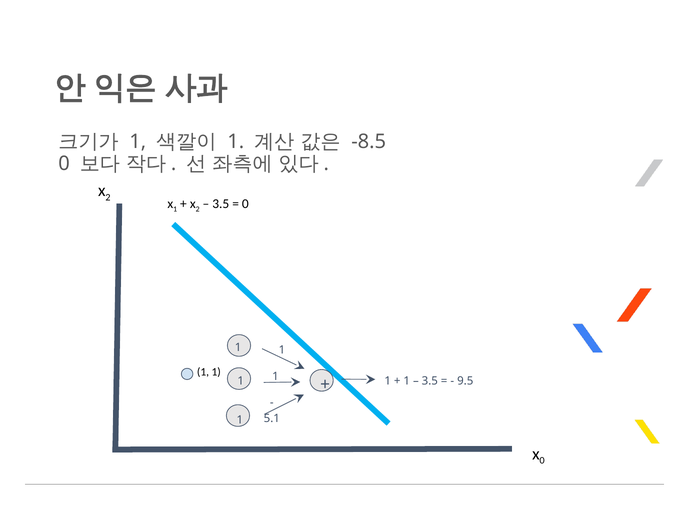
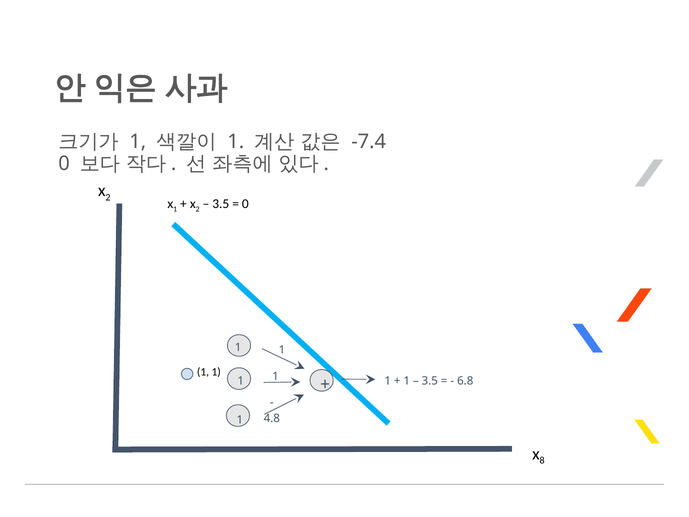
-8.5: -8.5 -> -7.4 (369, 142)
9.5: 9.5 -> 6.8 (465, 381)
5.1: 5.1 -> 4.8 (272, 418)
0: 0 -> 8 (542, 460)
